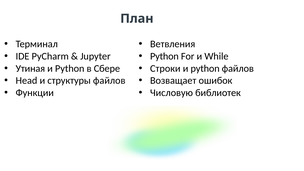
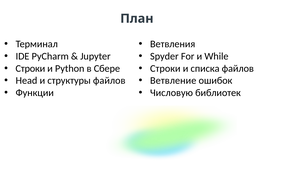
Python: Python -> Spyder (164, 56)
Утиная: Утиная -> Строки (30, 68)
python: python -> списка (205, 68)
Возващает: Возващает -> Ветвление (173, 81)
